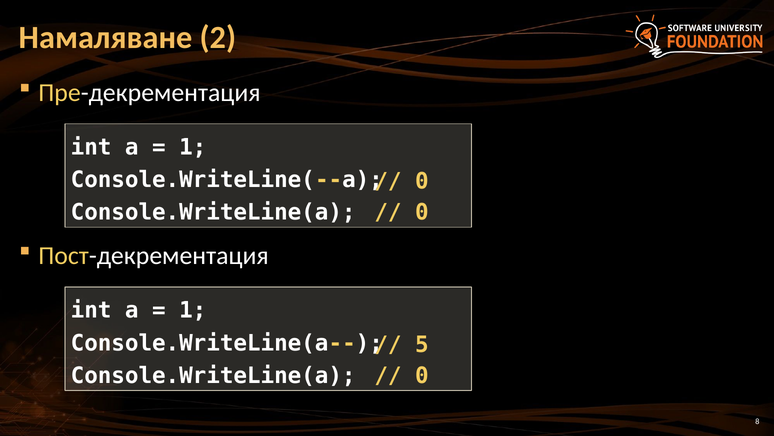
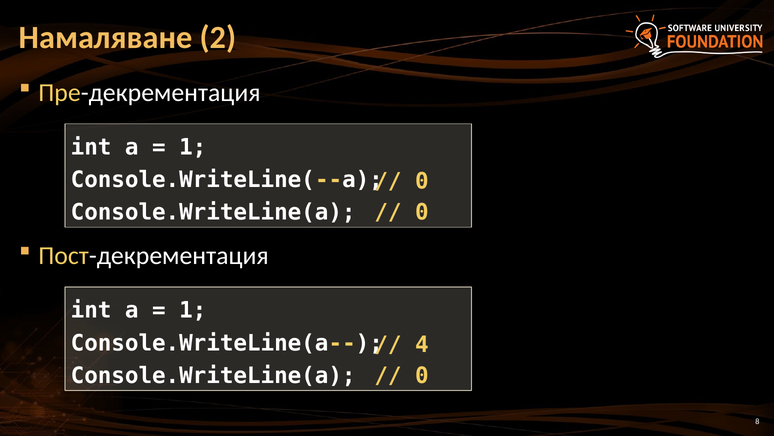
5: 5 -> 4 (422, 344)
